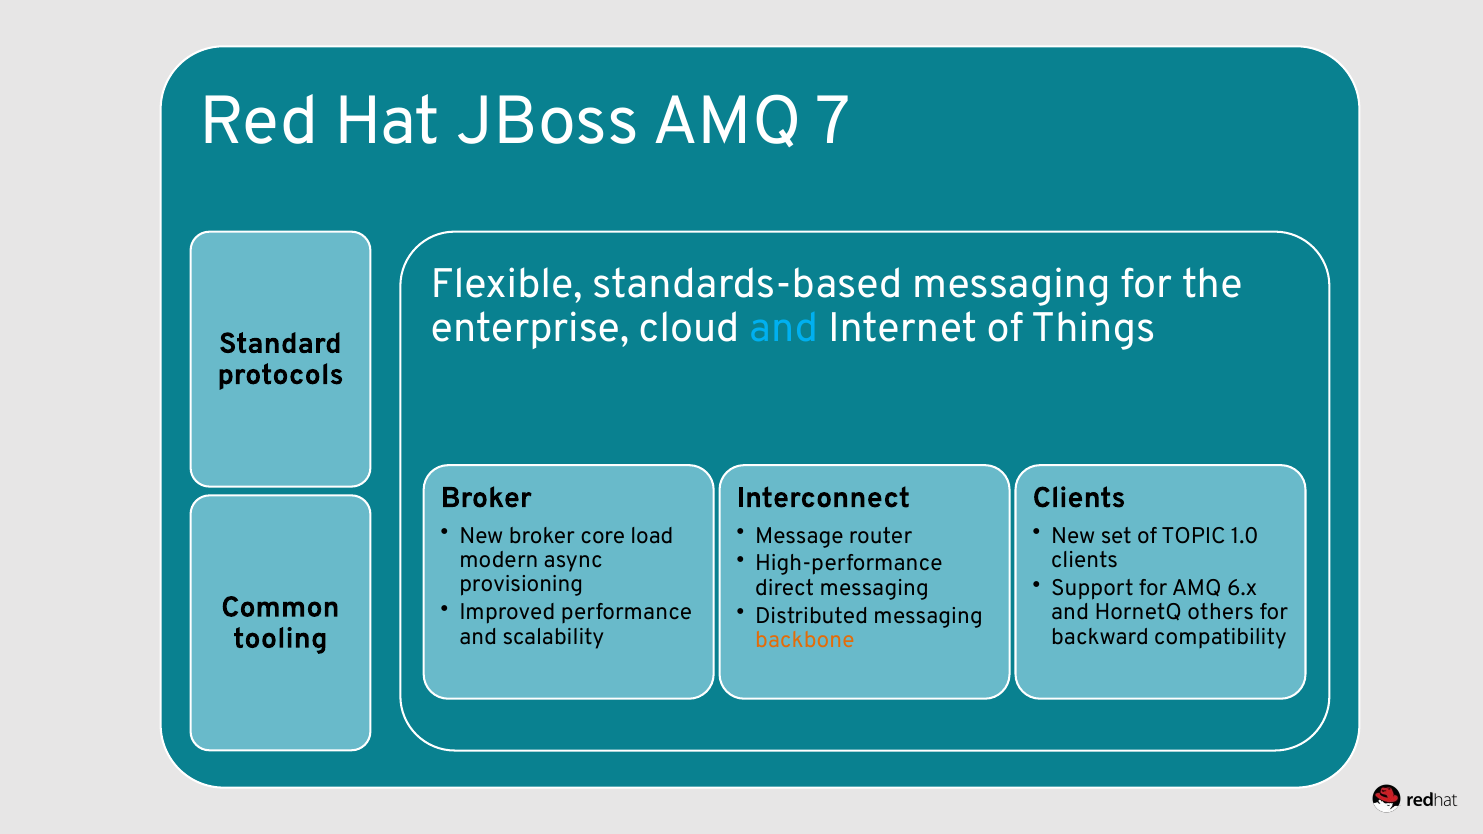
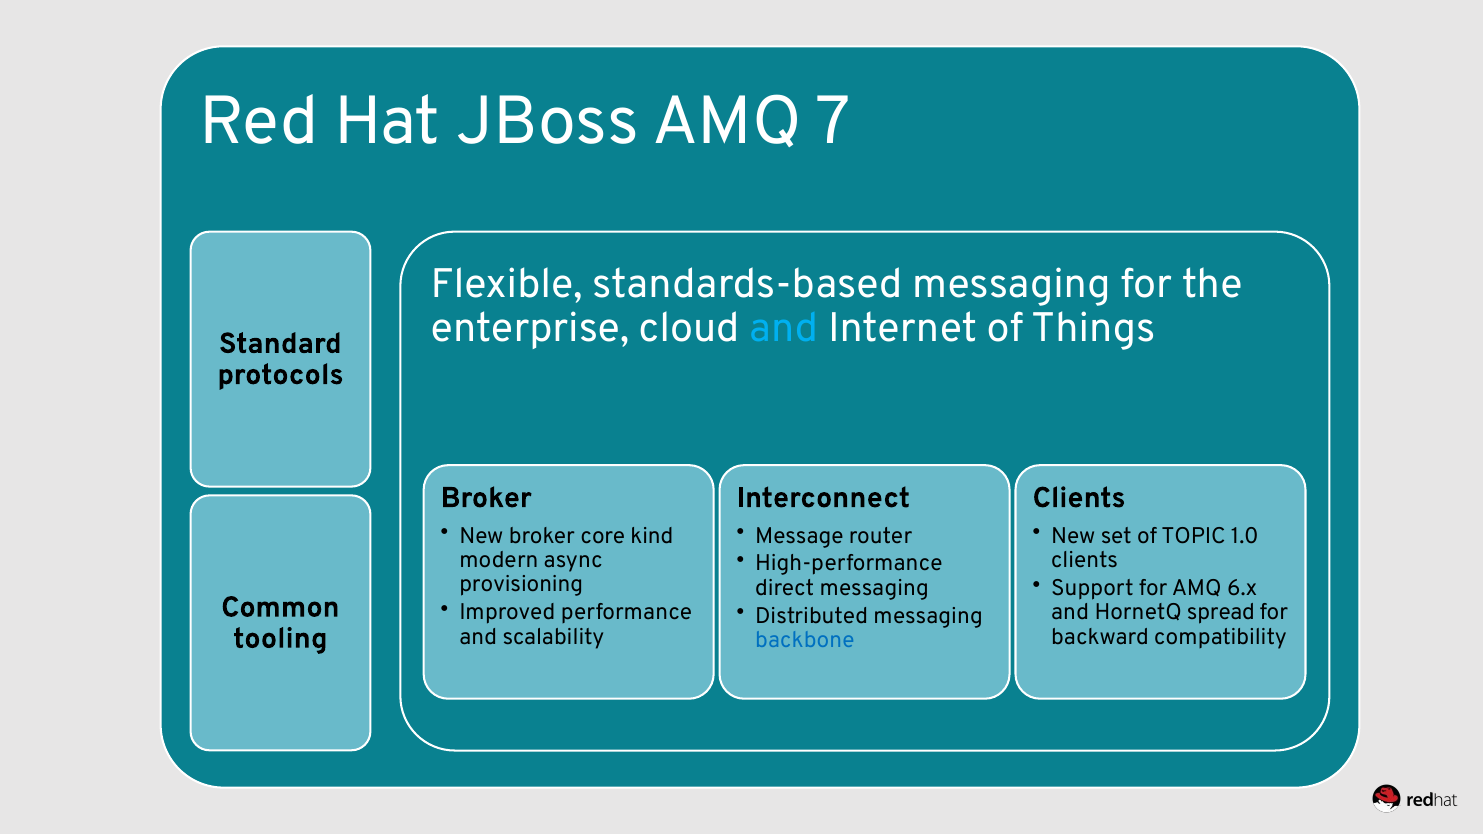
load: load -> kind (652, 536)
others: others -> spread (1221, 613)
backbone colour: orange -> blue (805, 640)
